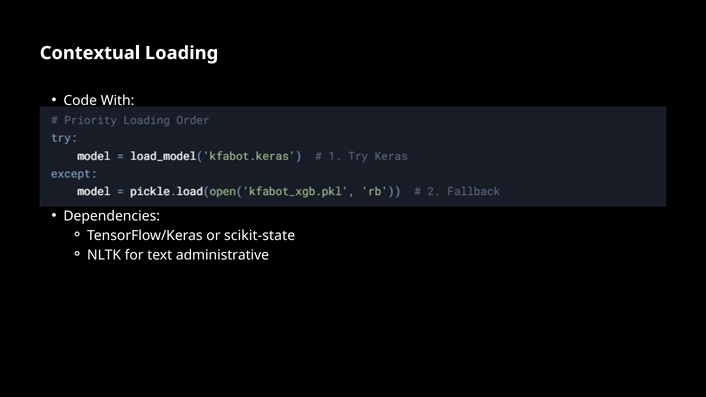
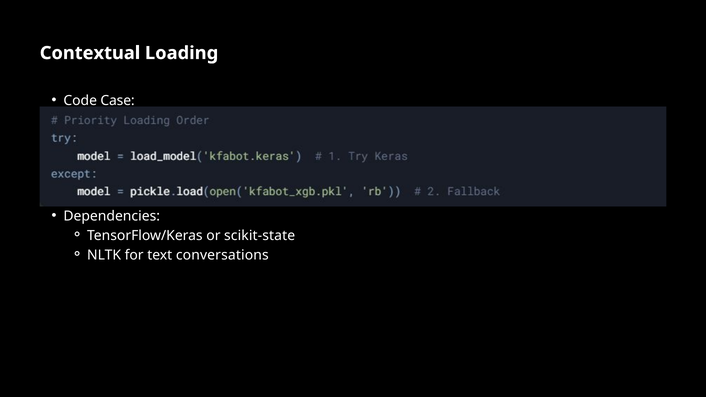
With: With -> Case (118, 101)
administrative: administrative -> conversations (222, 255)
